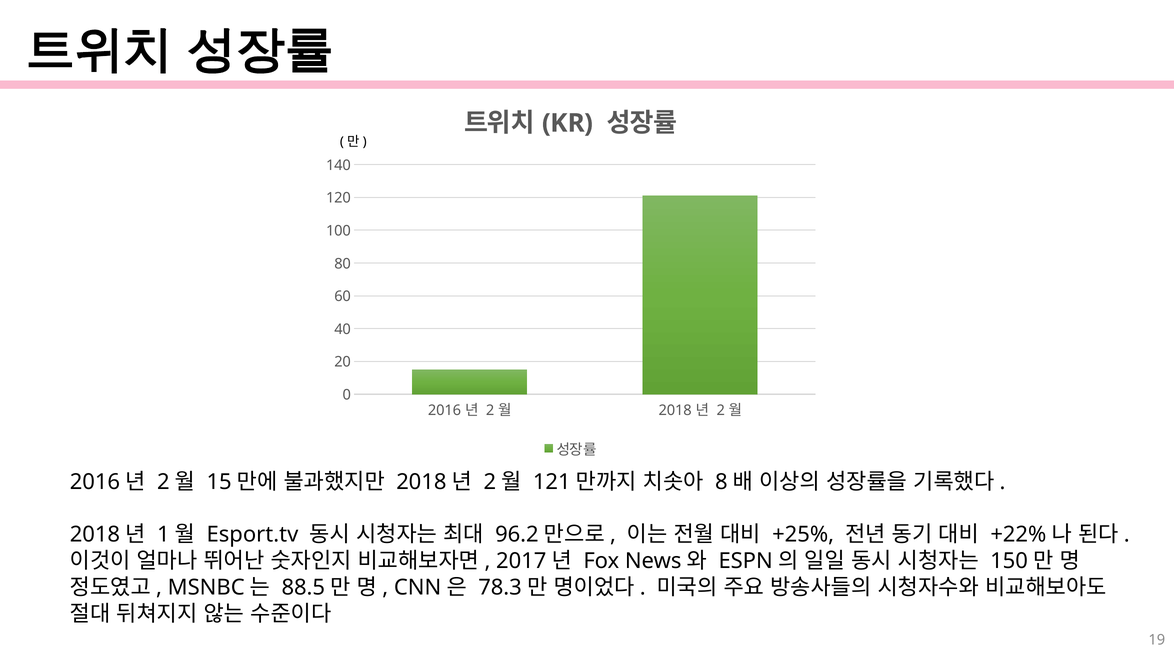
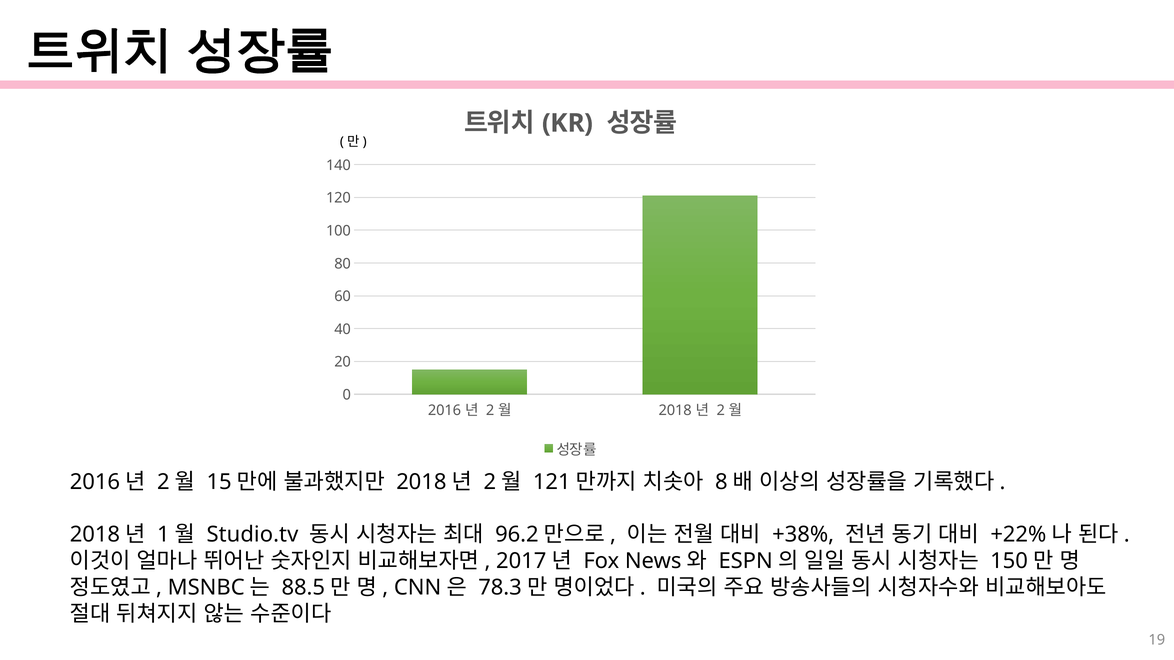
Esport.tv: Esport.tv -> Studio.tv (252, 535)
+25%: +25% -> +38% (803, 535)
